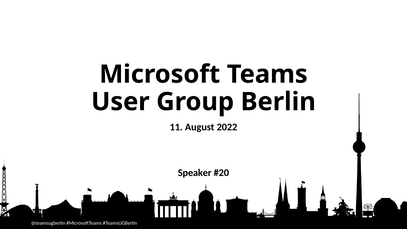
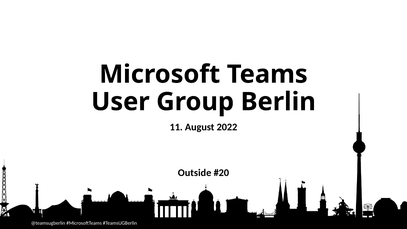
Speaker: Speaker -> Outside (195, 173)
